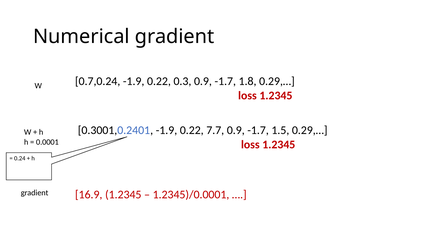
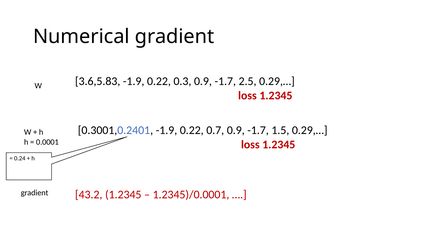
0.7,0.24: 0.7,0.24 -> 3.6,5.83 (98, 81)
1.8: 1.8 -> 2.5 (248, 81)
7.7: 7.7 -> 0.7 (215, 130)
16.9: 16.9 -> 43.2 (89, 194)
